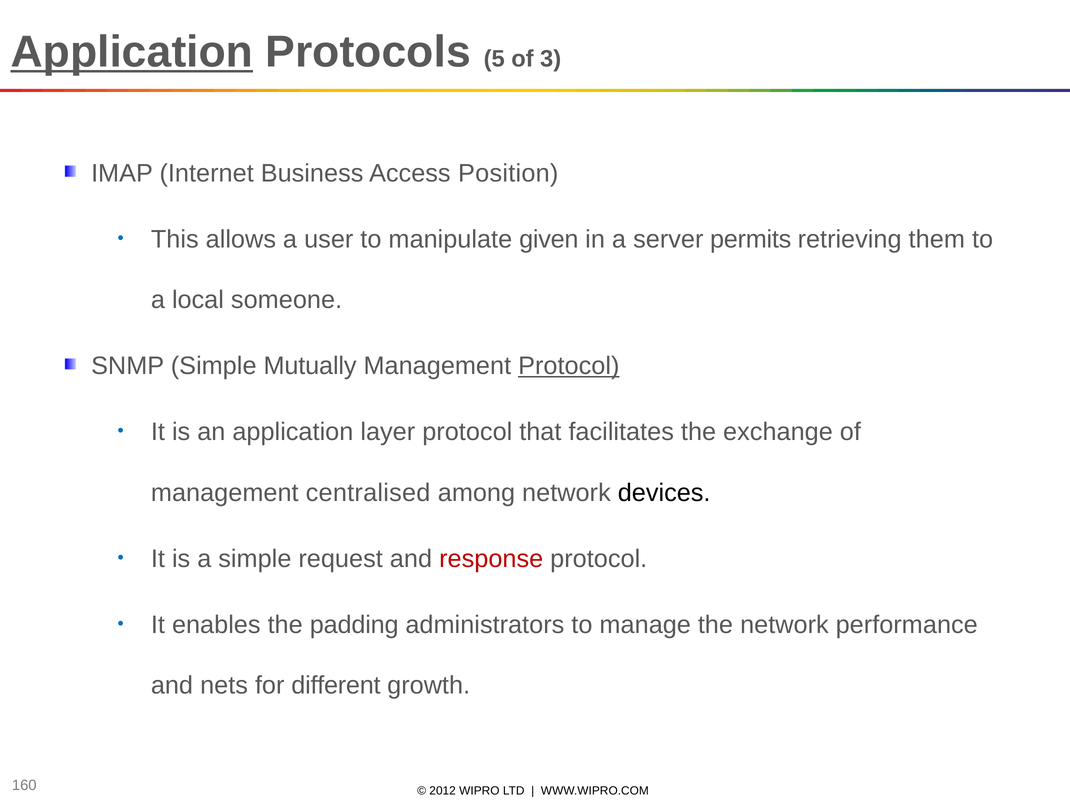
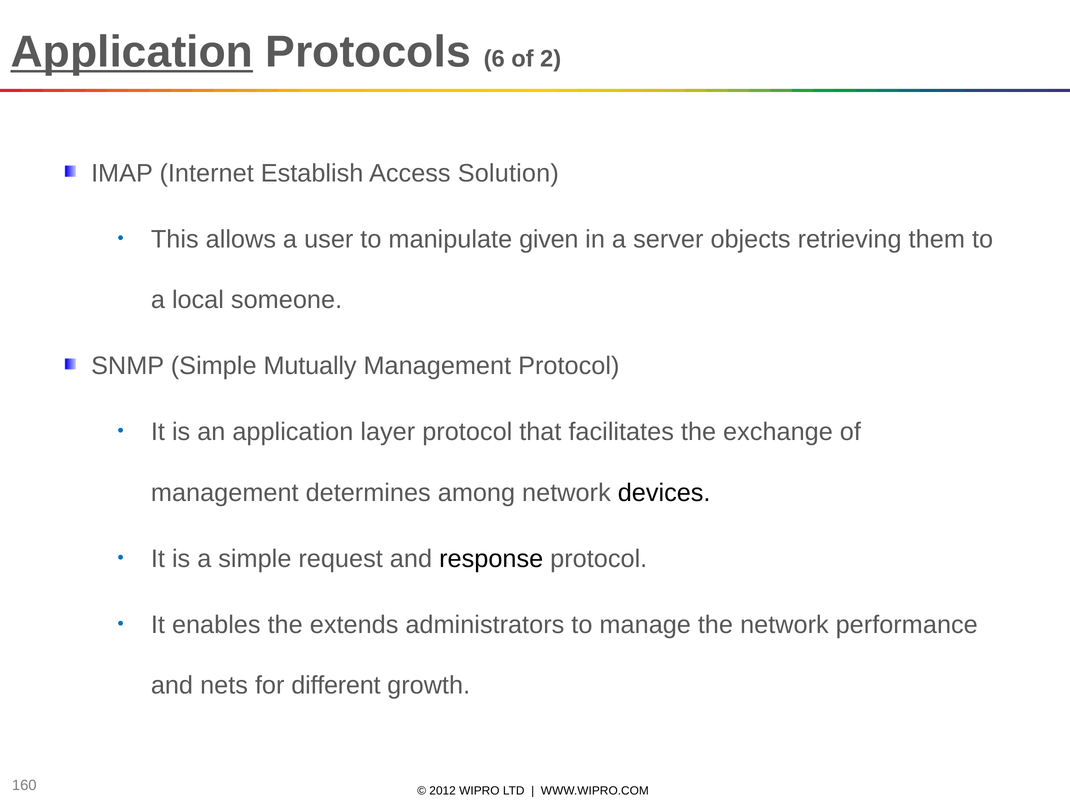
5: 5 -> 6 (494, 59)
3: 3 -> 2 (551, 59)
Business: Business -> Establish (312, 173)
Position: Position -> Solution (508, 173)
permits: permits -> objects (751, 239)
Protocol underline: present -> none (569, 366)
centralised: centralised -> determines (368, 492)
response colour: red -> black (491, 559)
padding: padding -> extends (354, 625)
